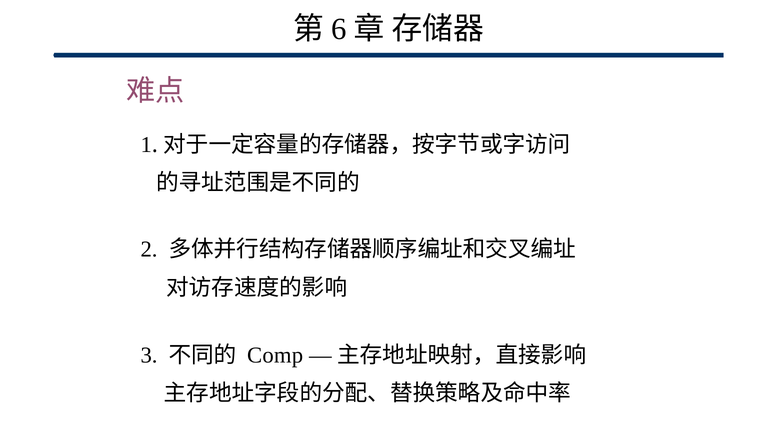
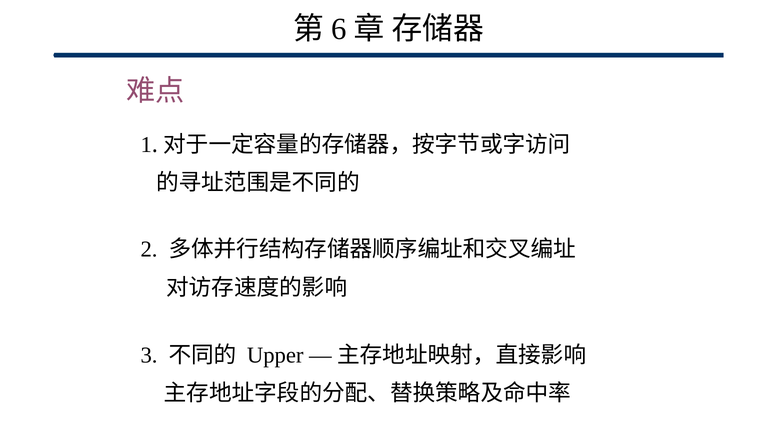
Comp: Comp -> Upper (275, 355)
